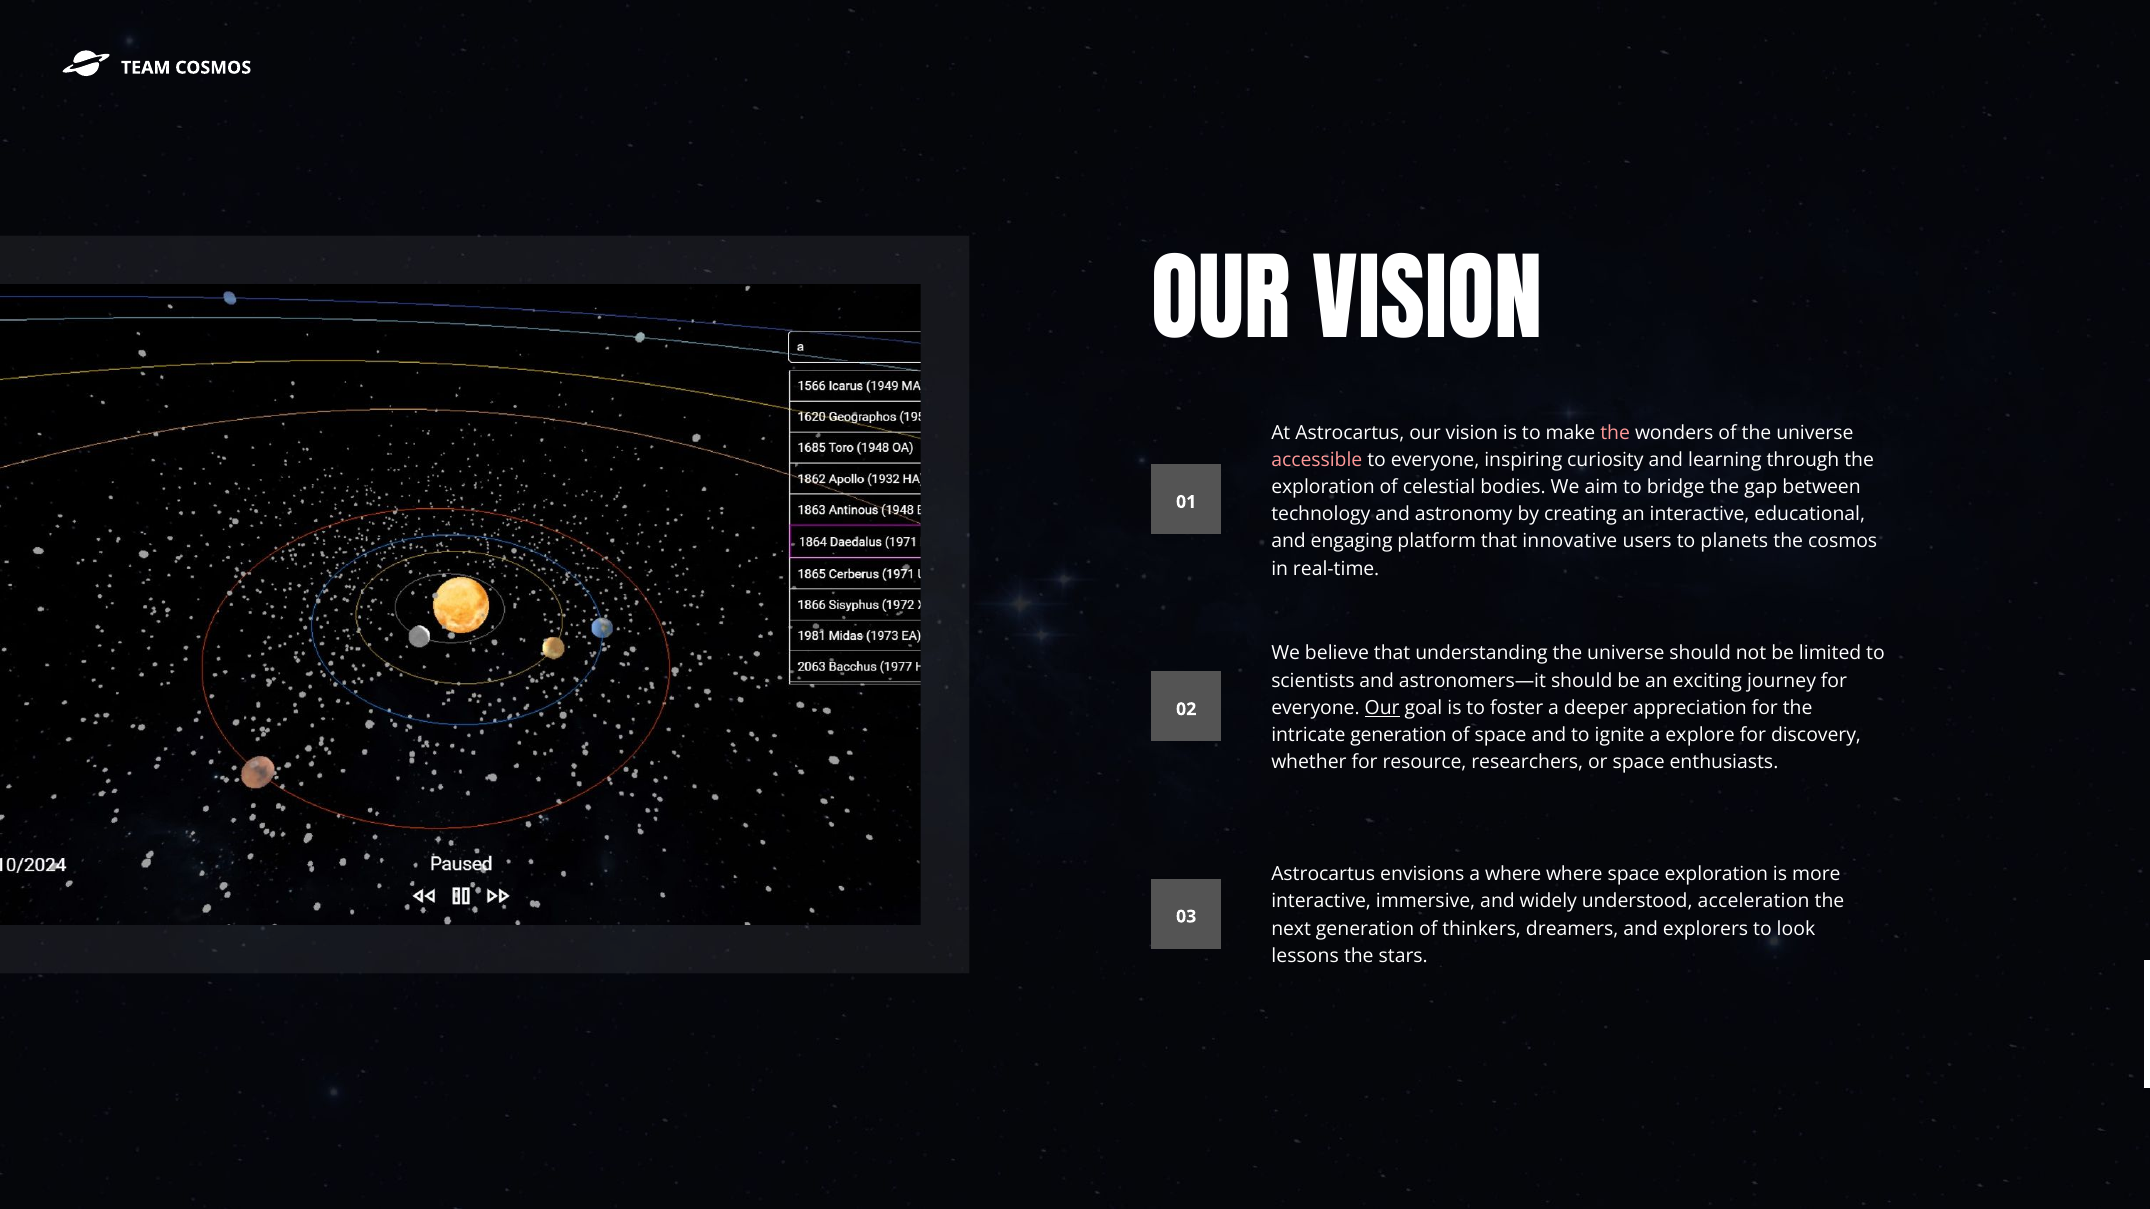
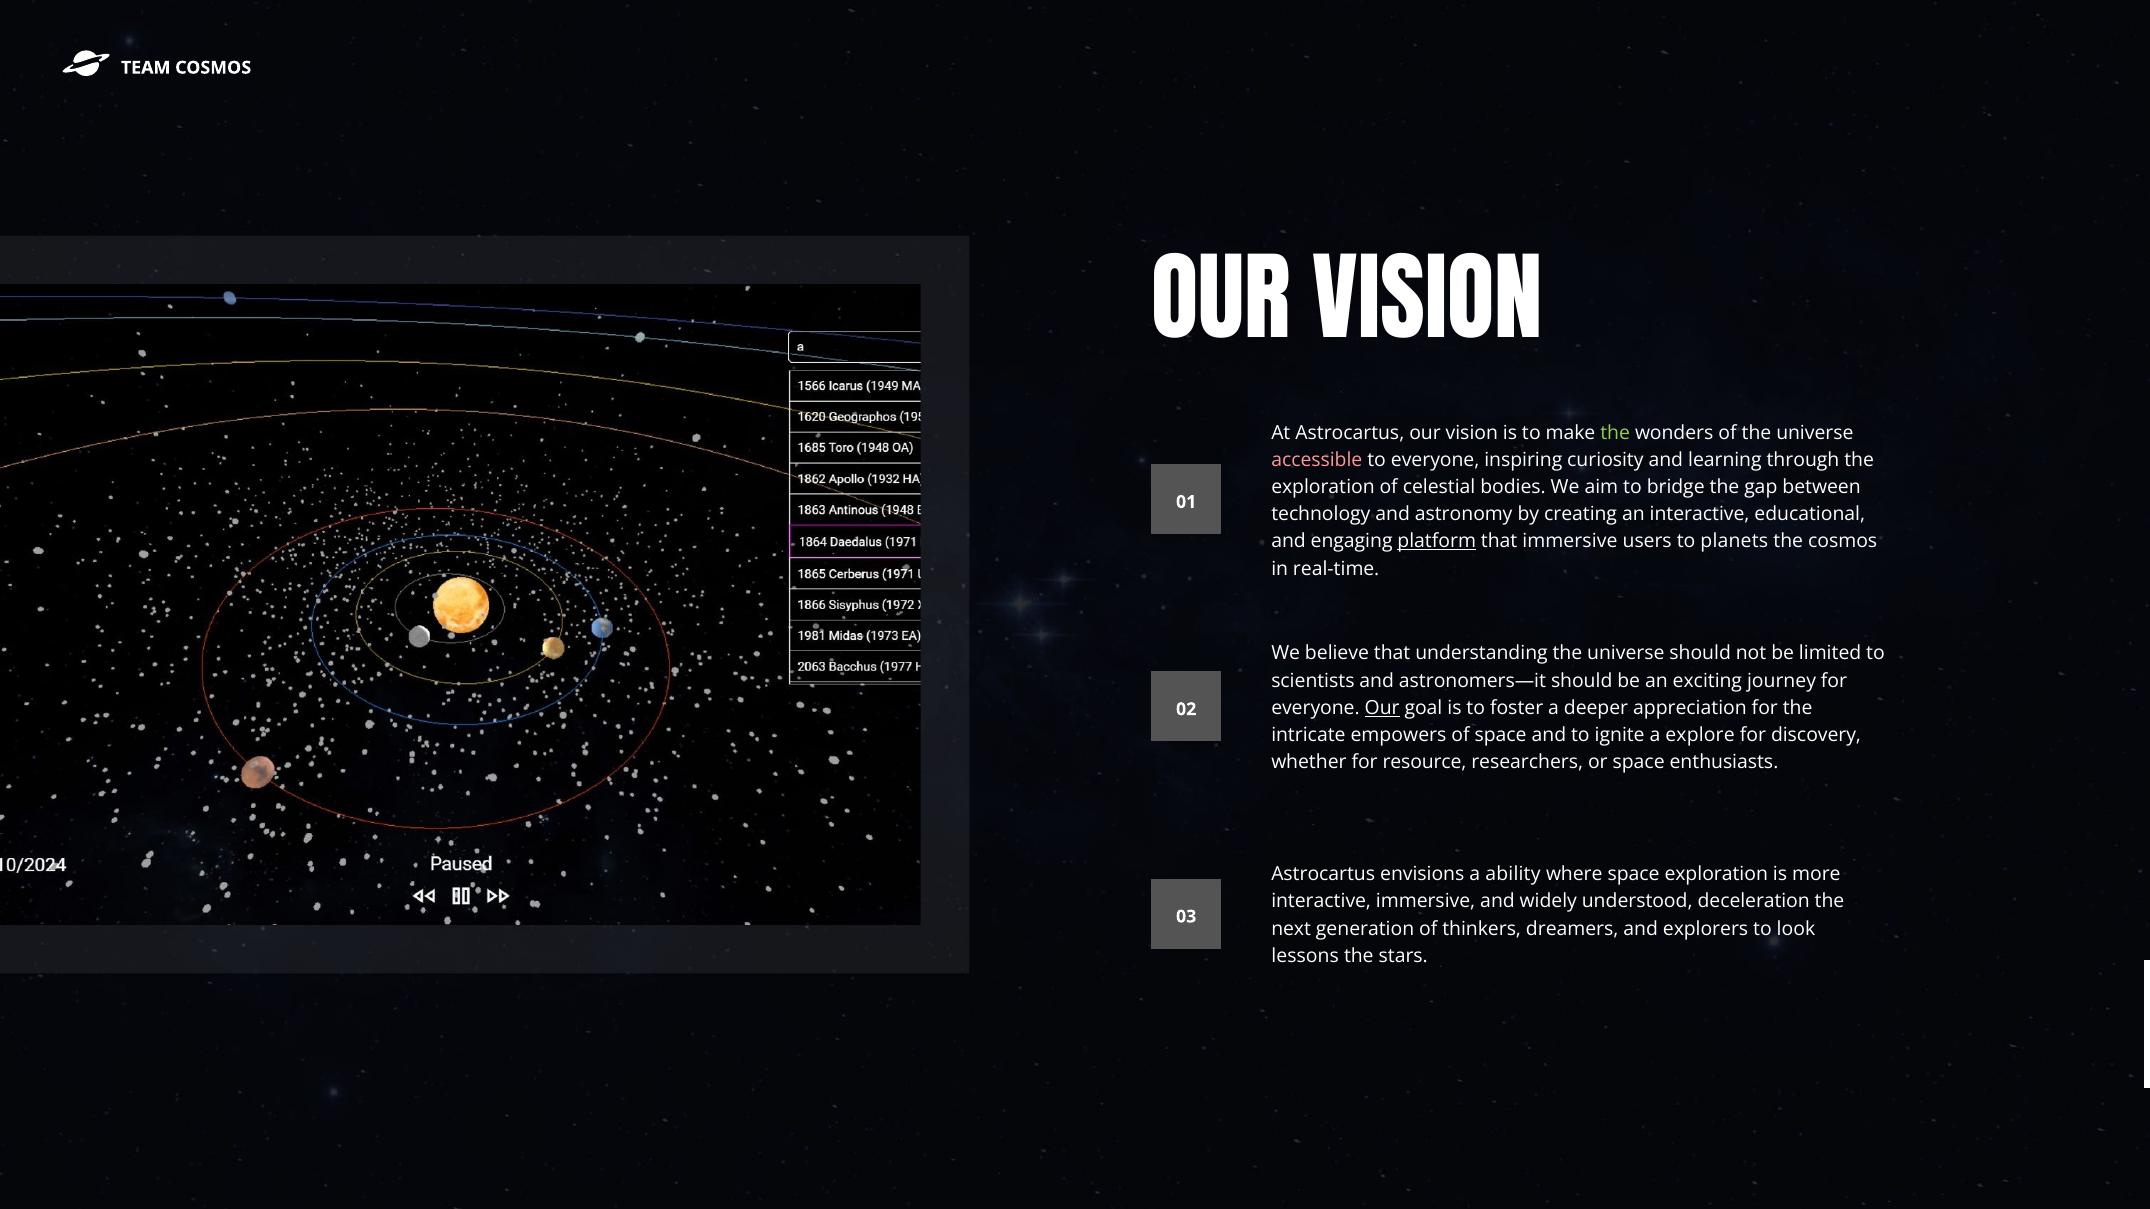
the colour: pink -> light green (1615, 433)
platform underline: none -> present (1437, 542)
that innovative: innovative -> immersive (1570, 542)
intricate generation: generation -> empowers (1398, 735)
a where: where -> ability (1513, 875)
acceleration: acceleration -> deceleration (1754, 902)
